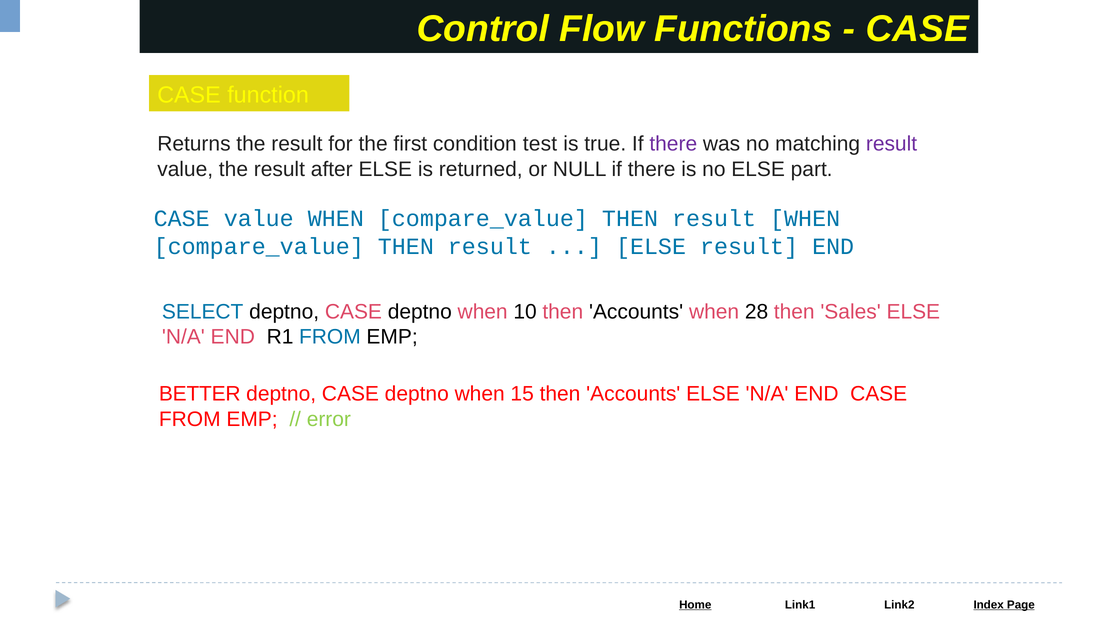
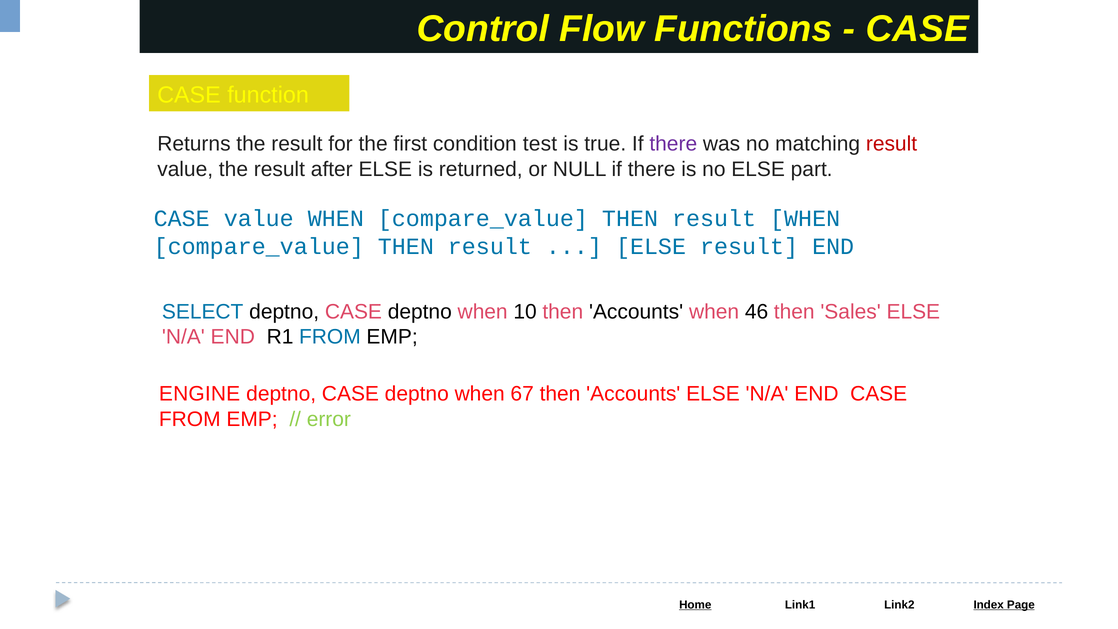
result colour: purple -> red (891, 144)
28: 28 -> 46 (757, 312)
BETTER: BETTER -> ENGINE (200, 394)
15: 15 -> 67 (522, 394)
